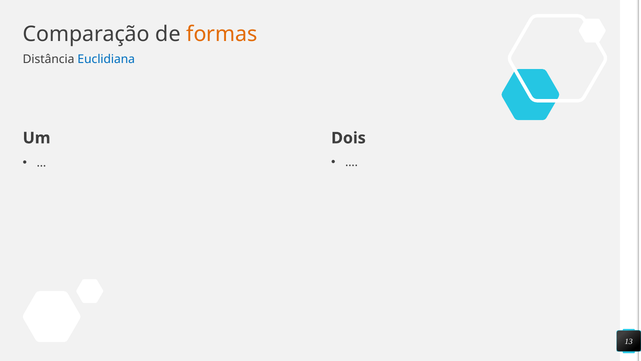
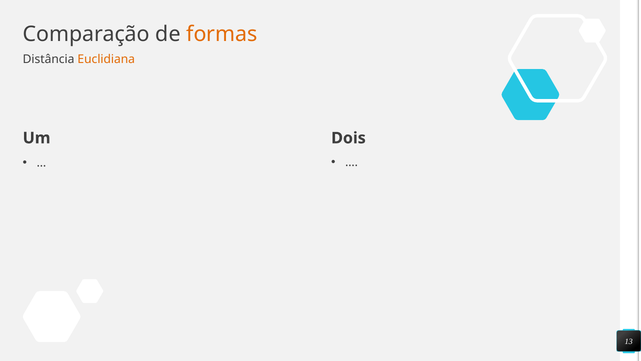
Euclidiana colour: blue -> orange (106, 59)
